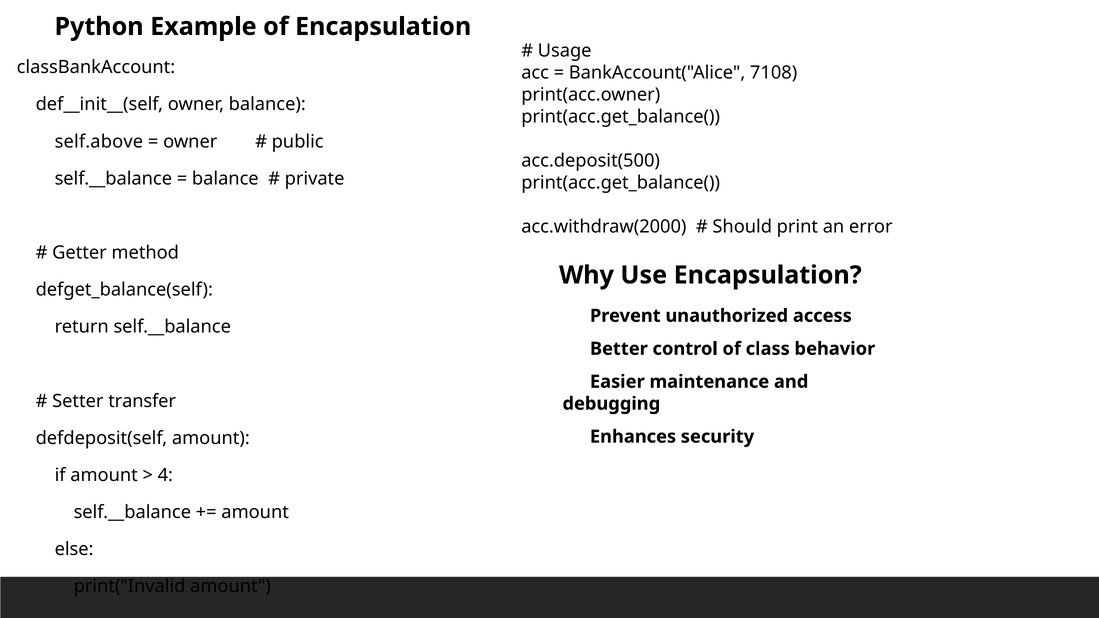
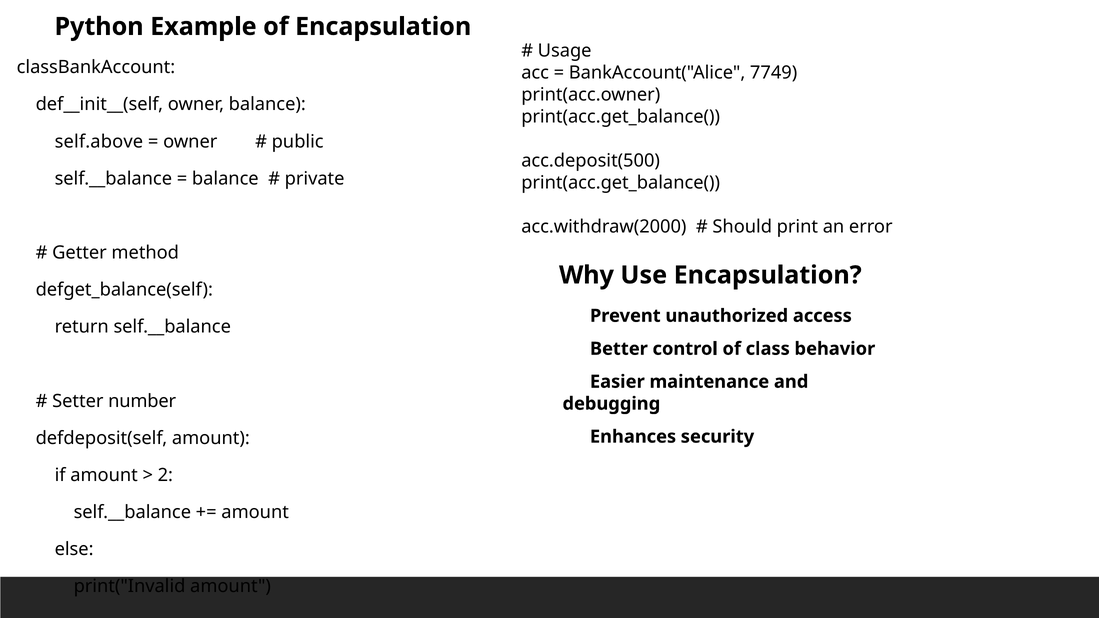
7108: 7108 -> 7749 (774, 73)
transfer: transfer -> number (142, 401)
4: 4 -> 2 (165, 475)
